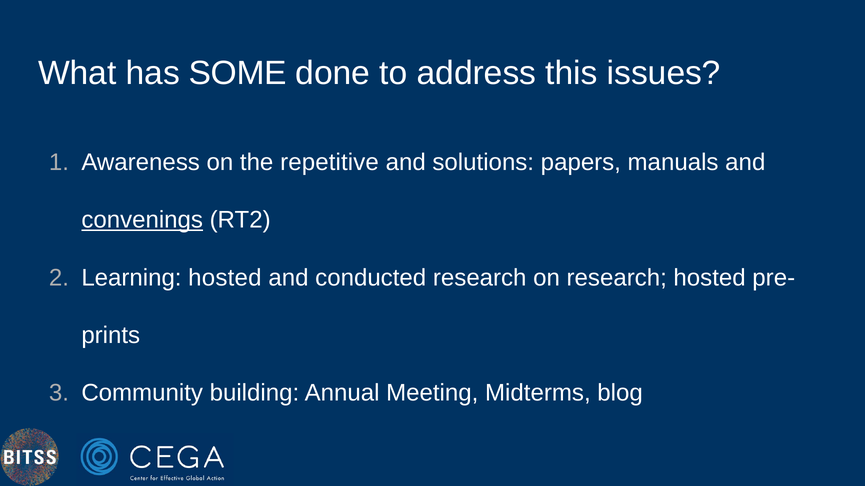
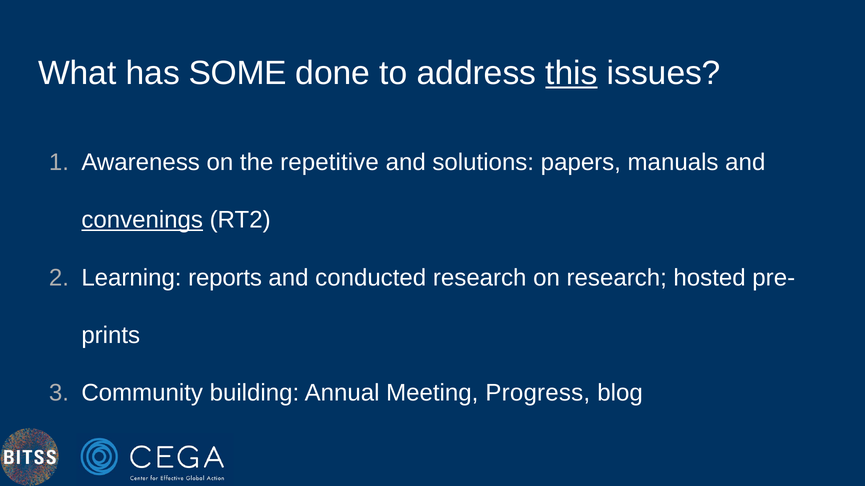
this underline: none -> present (571, 73)
Learning hosted: hosted -> reports (225, 278)
Midterms: Midterms -> Progress (538, 393)
